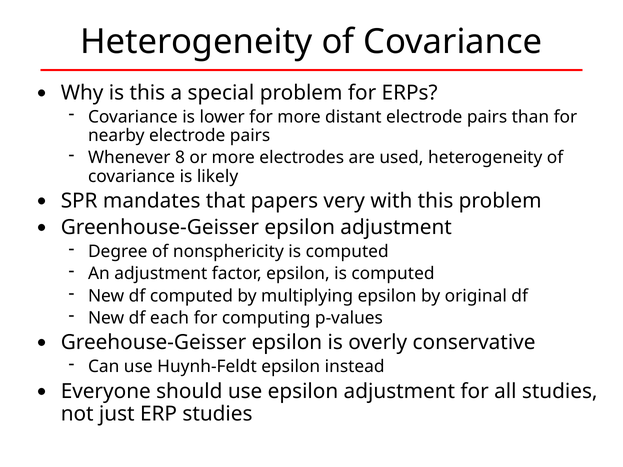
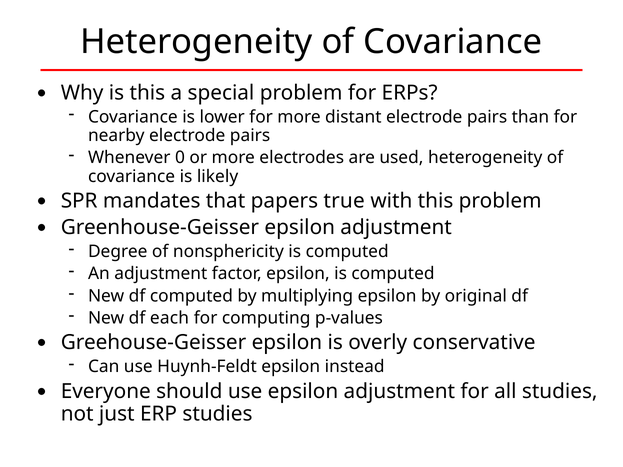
8: 8 -> 0 (180, 158)
very: very -> true (344, 201)
